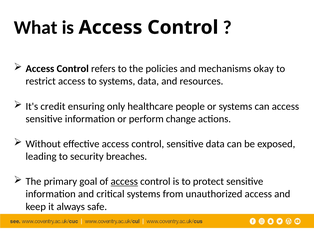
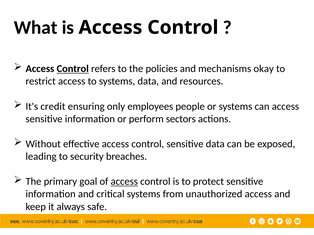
Control underline: none -> present (73, 69)
healthcare: healthcare -> employees (150, 107)
change: change -> sectors (181, 119)
